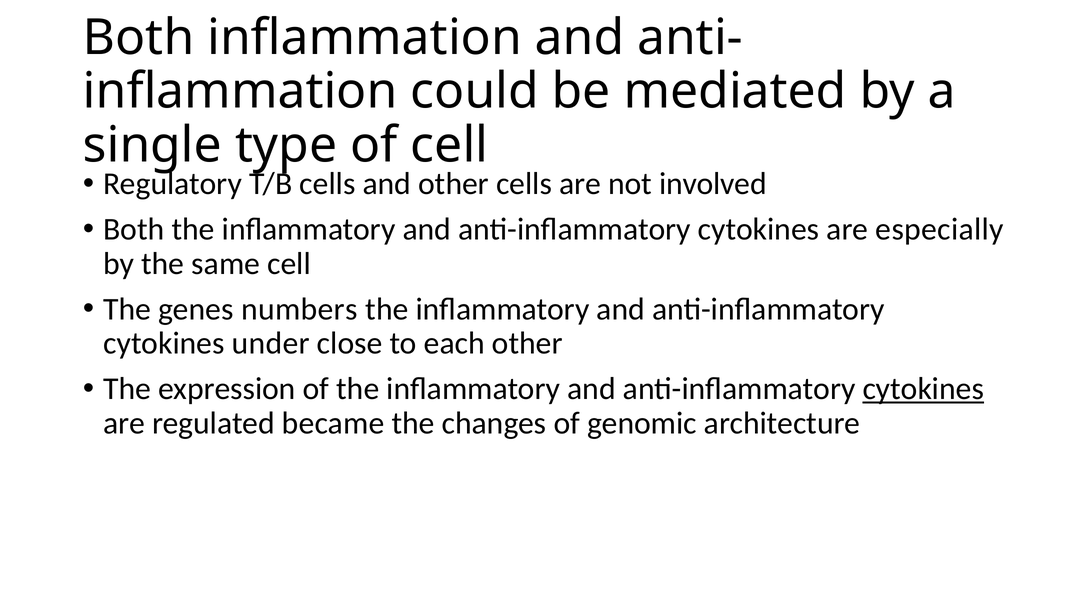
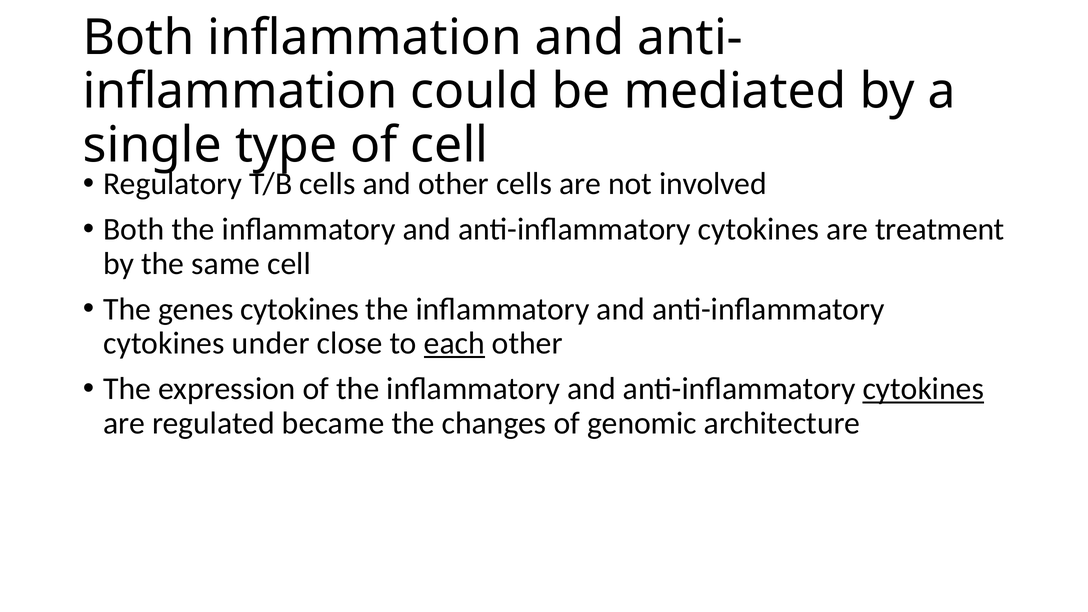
especially: especially -> treatment (940, 229)
genes numbers: numbers -> cytokines (300, 309)
each underline: none -> present (454, 343)
